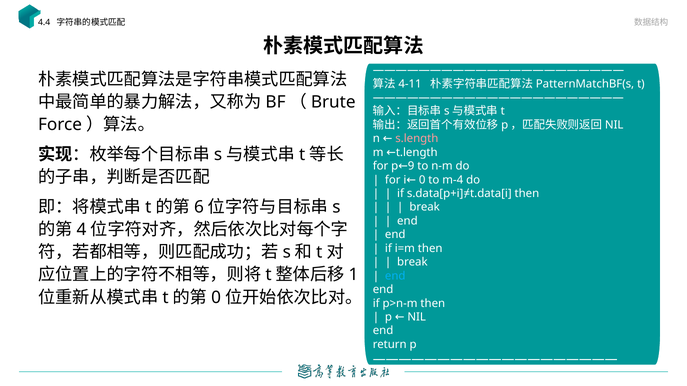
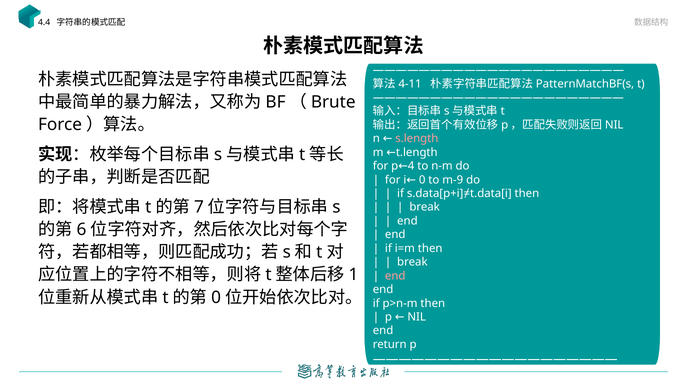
9: 9 -> 4 (411, 166)
m-4: m-4 -> m-9 (453, 180)
6: 6 -> 7 (199, 207)
4: 4 -> 6 (81, 230)
end colour: light blue -> pink (395, 276)
